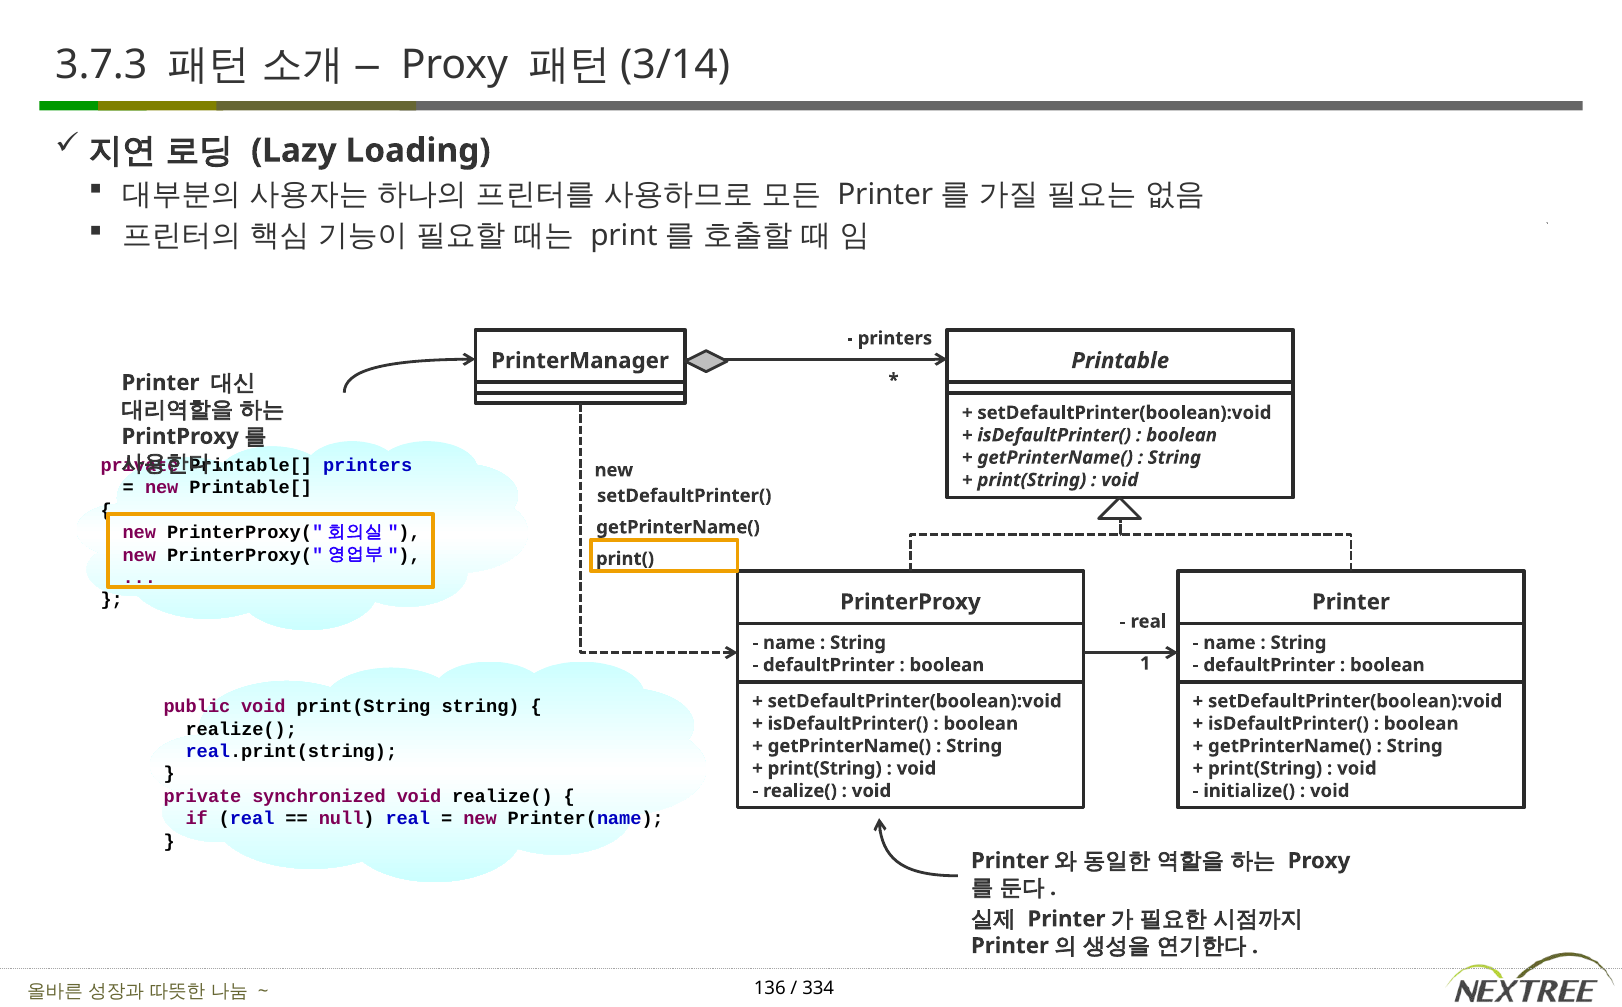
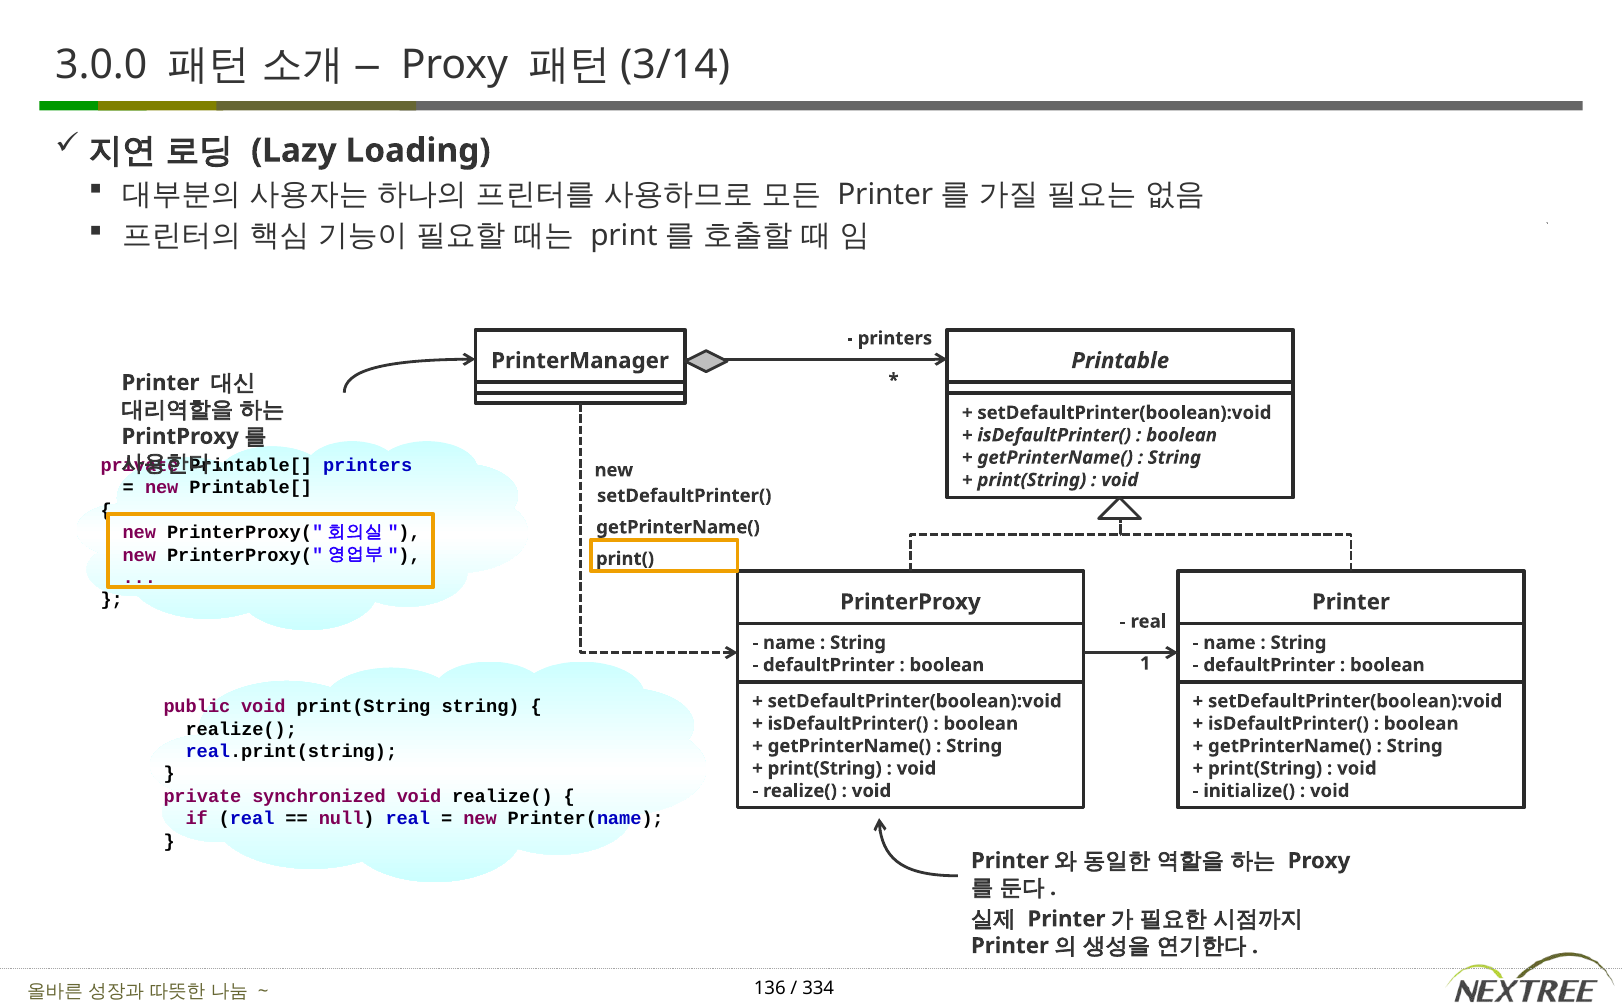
3.7.3: 3.7.3 -> 3.0.0 (101, 65)
